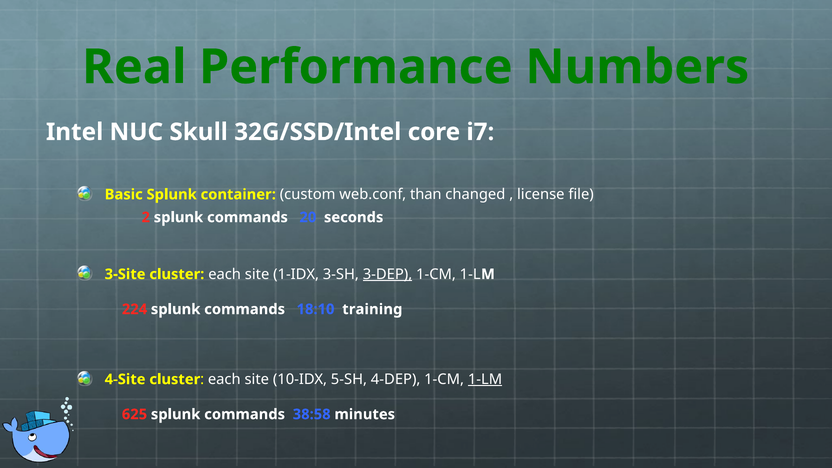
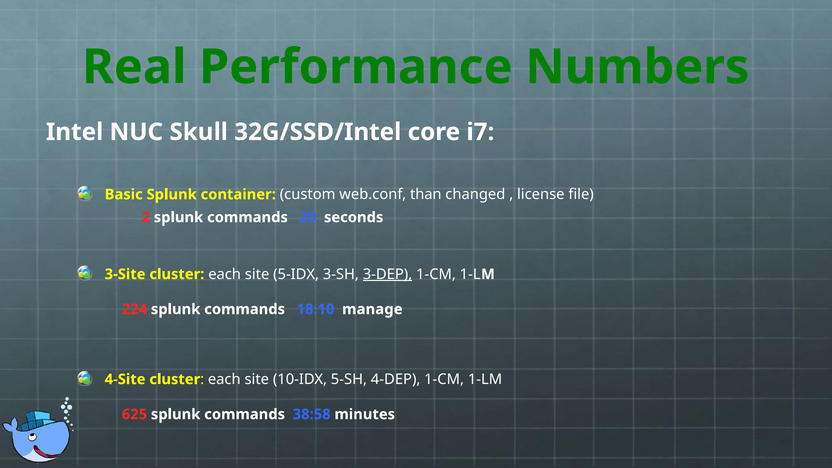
1-IDX: 1-IDX -> 5-IDX (296, 274)
training: training -> manage (372, 309)
1-LM underline: present -> none (485, 379)
